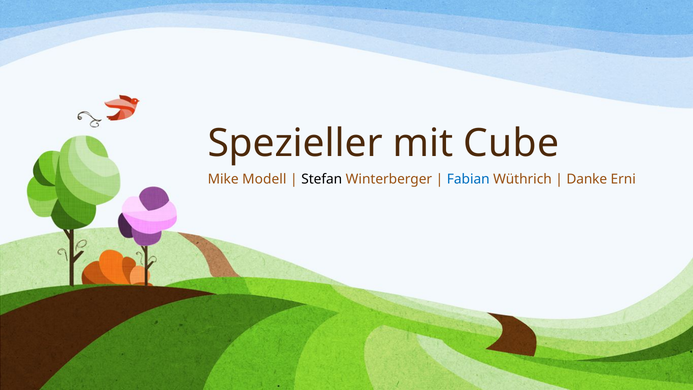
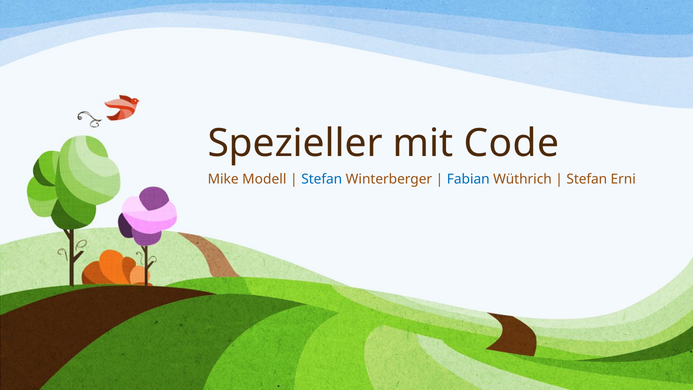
Cube: Cube -> Code (511, 144)
Stefan colour: black -> blue (322, 179)
Danke: Danke -> Stefan (587, 179)
